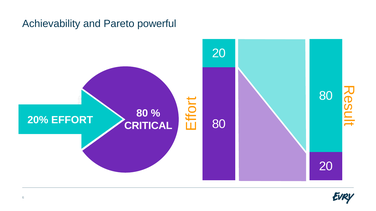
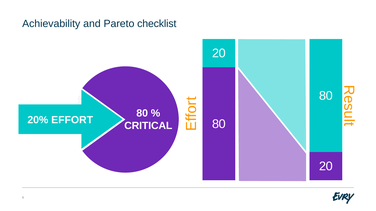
powerful: powerful -> checklist (157, 24)
